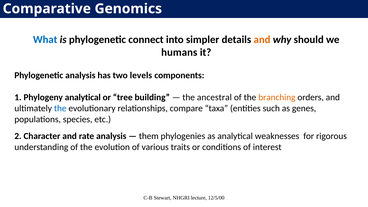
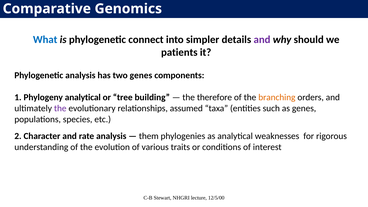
and colour: orange -> purple (262, 40)
humans: humans -> patients (179, 52)
two levels: levels -> genes (141, 75)
ancestral: ancestral -> therefore (214, 97)
the colour: blue -> purple (60, 108)
compare: compare -> assumed (186, 108)
